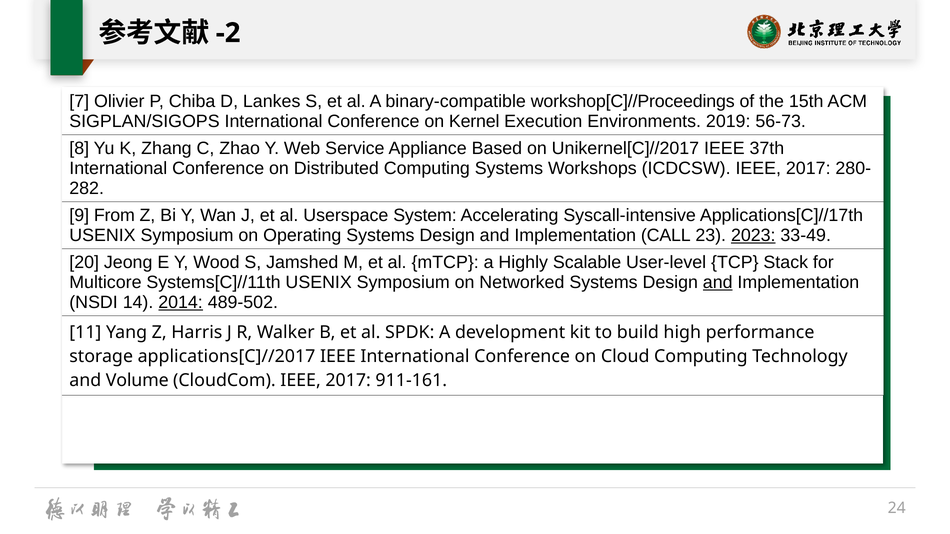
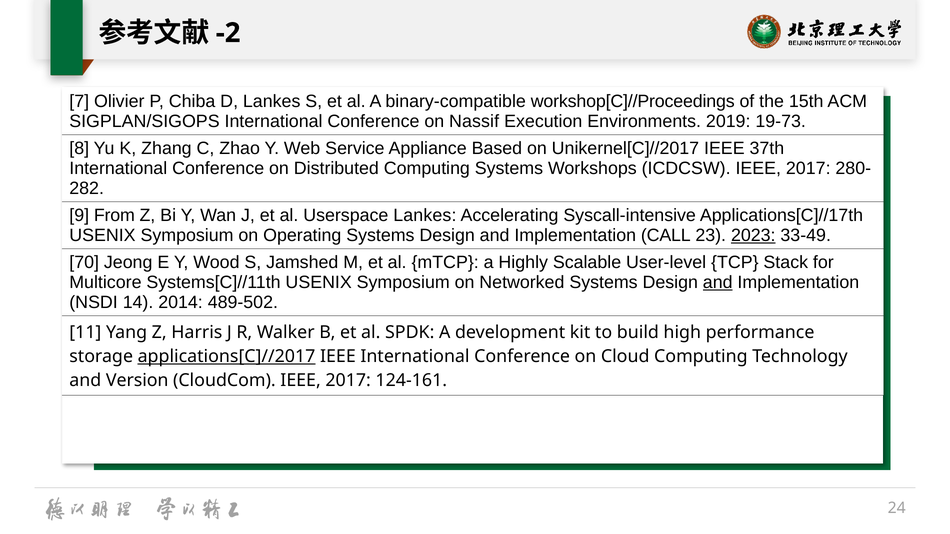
Kernel: Kernel -> Nassif (474, 121)
56-73: 56-73 -> 19-73 (781, 121)
Userspace System: System -> Lankes (425, 216)
20: 20 -> 70 (84, 263)
2014 underline: present -> none (181, 302)
applications[C]//2017 underline: none -> present (227, 357)
Volume: Volume -> Version (137, 381)
911-161: 911-161 -> 124-161 (411, 381)
